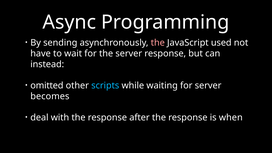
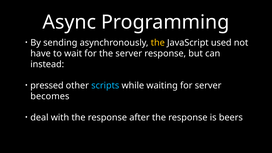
the colour: pink -> yellow (158, 43)
omitted: omitted -> pressed (47, 85)
when: when -> beers (231, 117)
